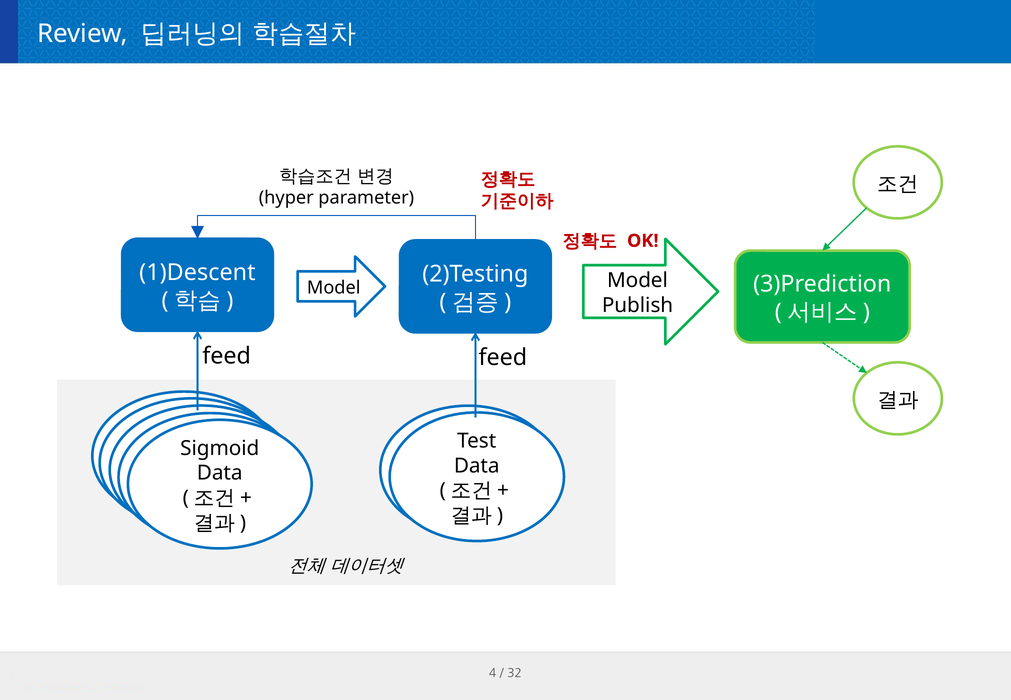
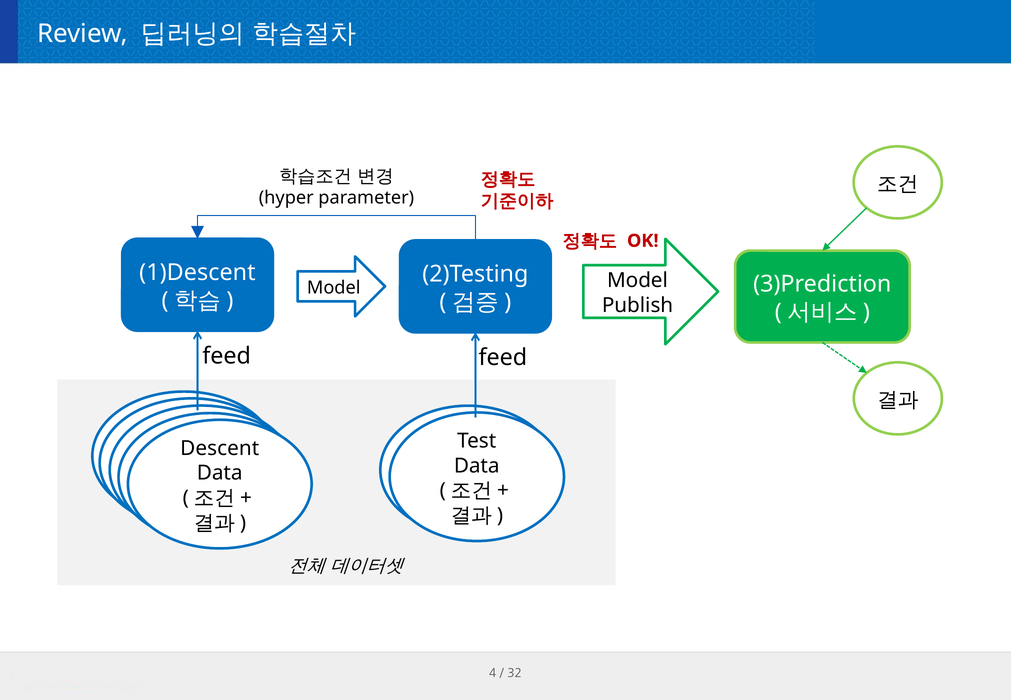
Sigmoid: Sigmoid -> Descent (220, 448)
